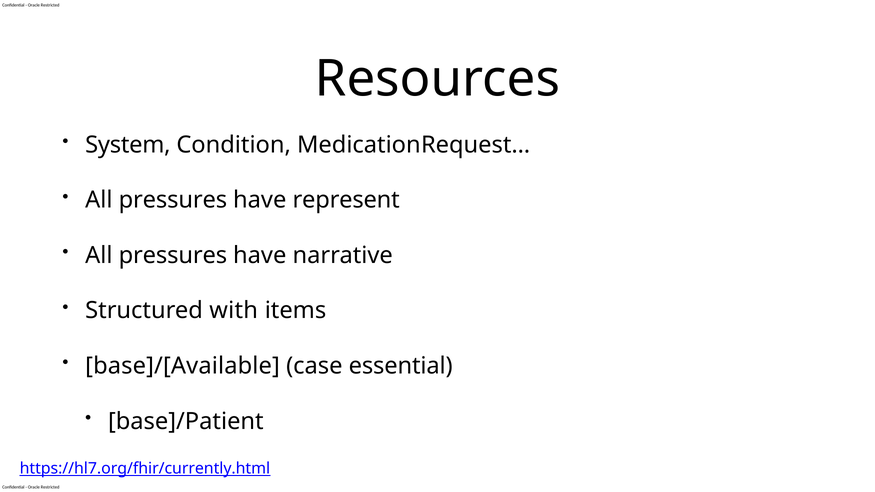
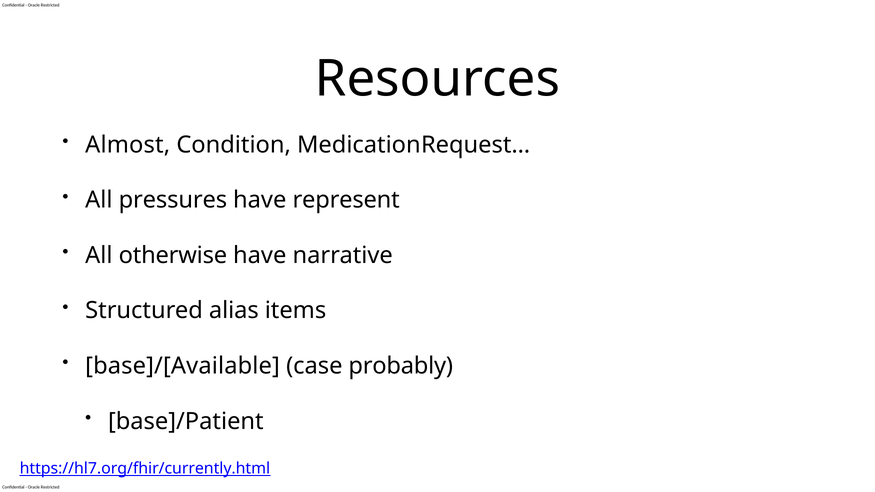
System: System -> Almost (128, 145)
pressures: pressures -> otherwise (173, 255)
with: with -> alias (234, 311)
essential: essential -> probably (401, 366)
